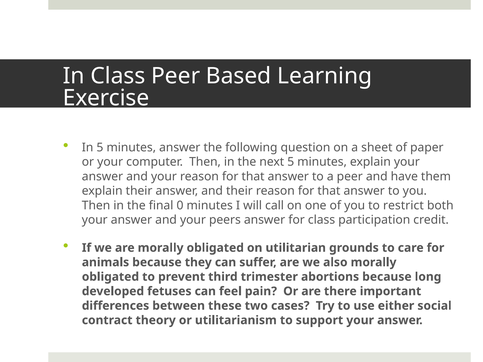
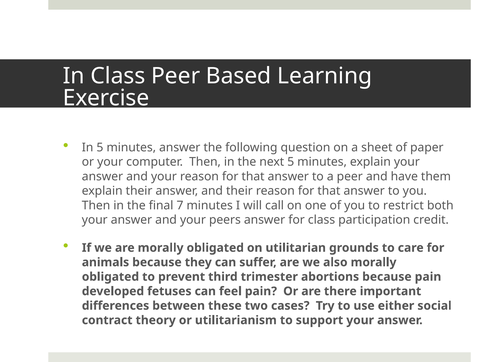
0: 0 -> 7 (180, 206)
because long: long -> pain (428, 277)
